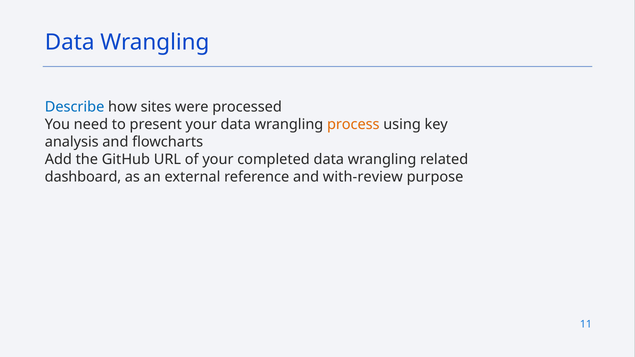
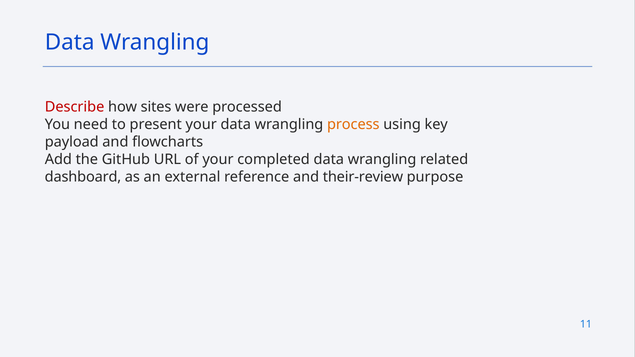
Describe colour: blue -> red (75, 107)
analysis: analysis -> payload (72, 142)
with-review: with-review -> their-review (363, 177)
